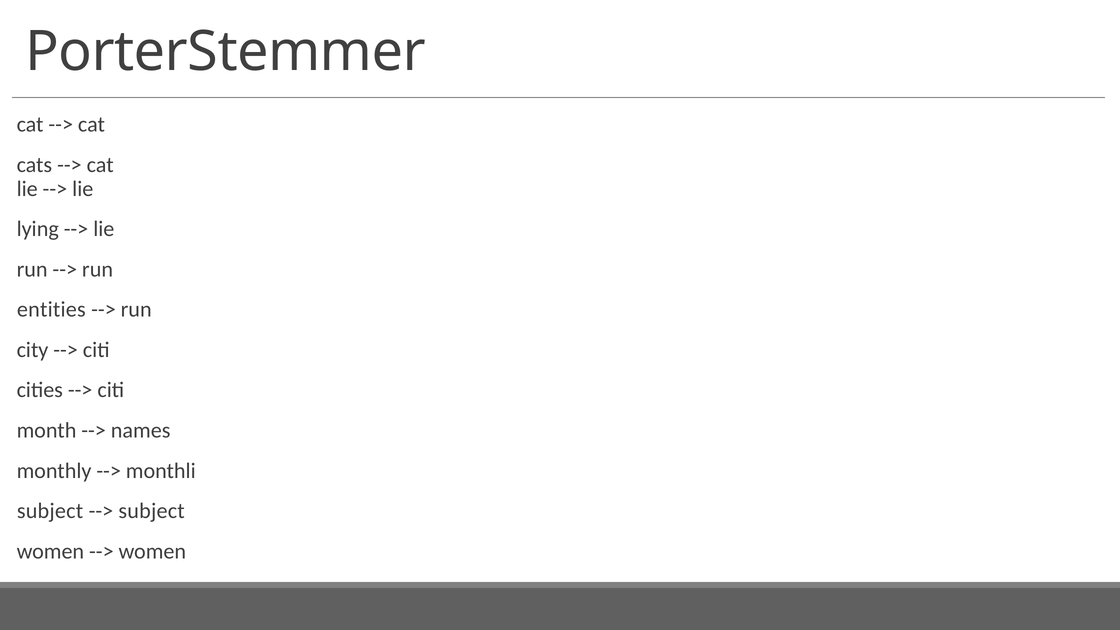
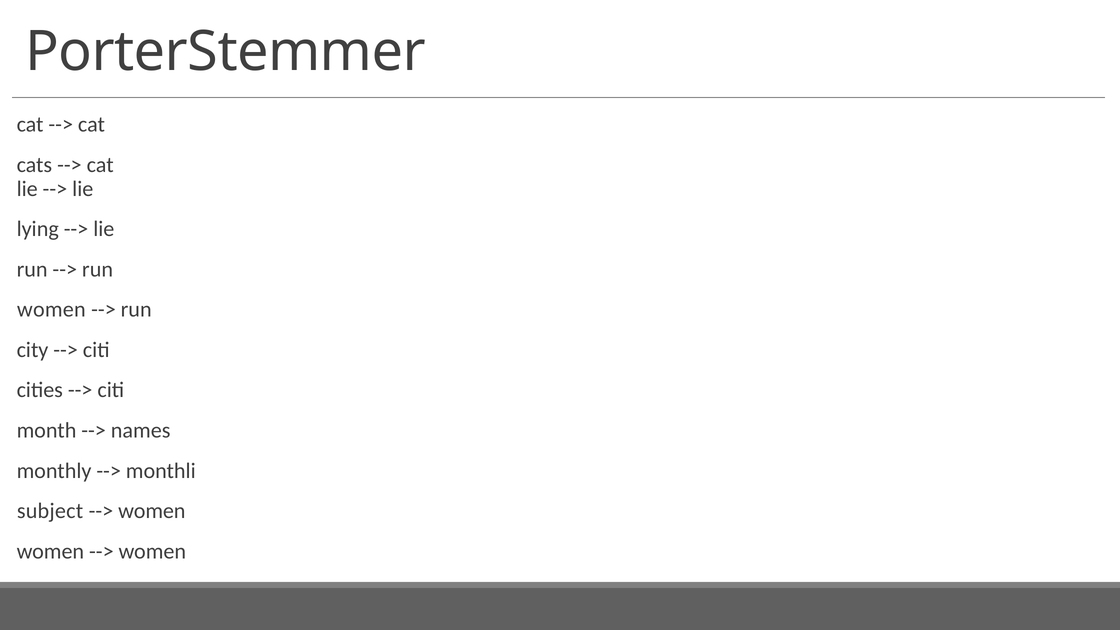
entities: entities -> women (51, 310)
subject: subject -> women (152, 511)
